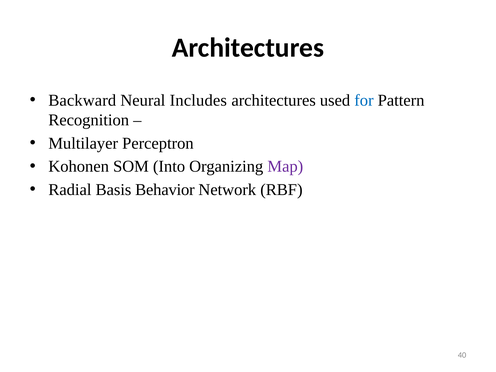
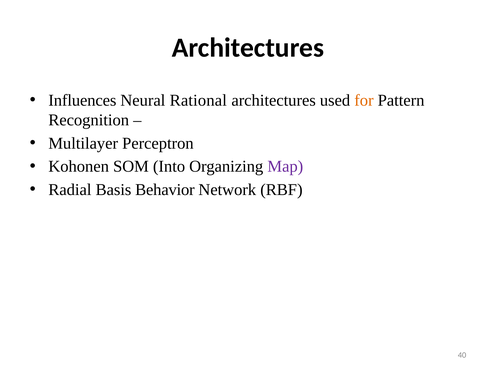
Backward: Backward -> Influences (82, 100)
Includes: Includes -> Rational (198, 100)
for colour: blue -> orange (364, 100)
